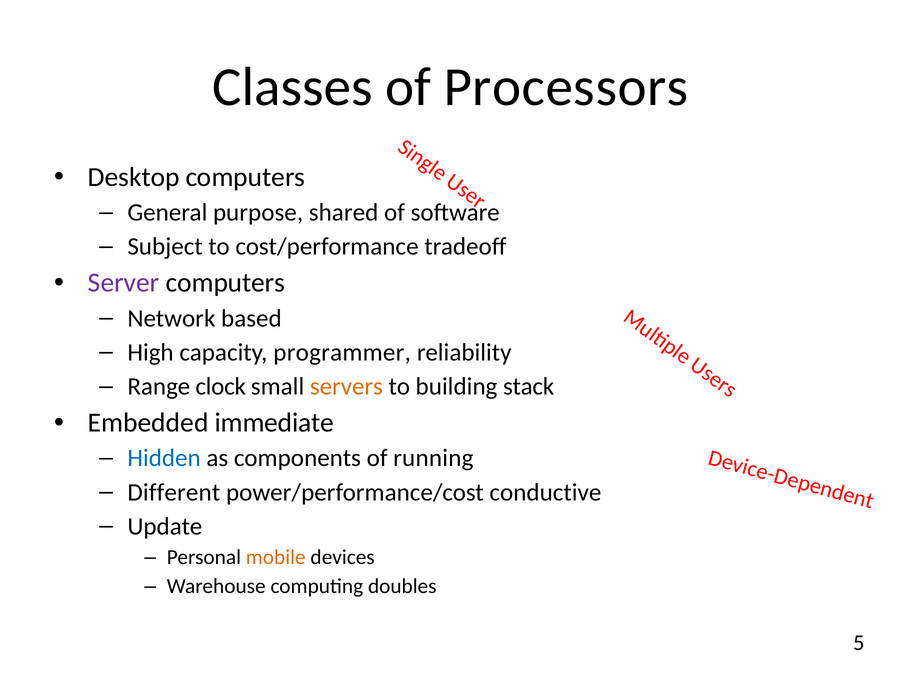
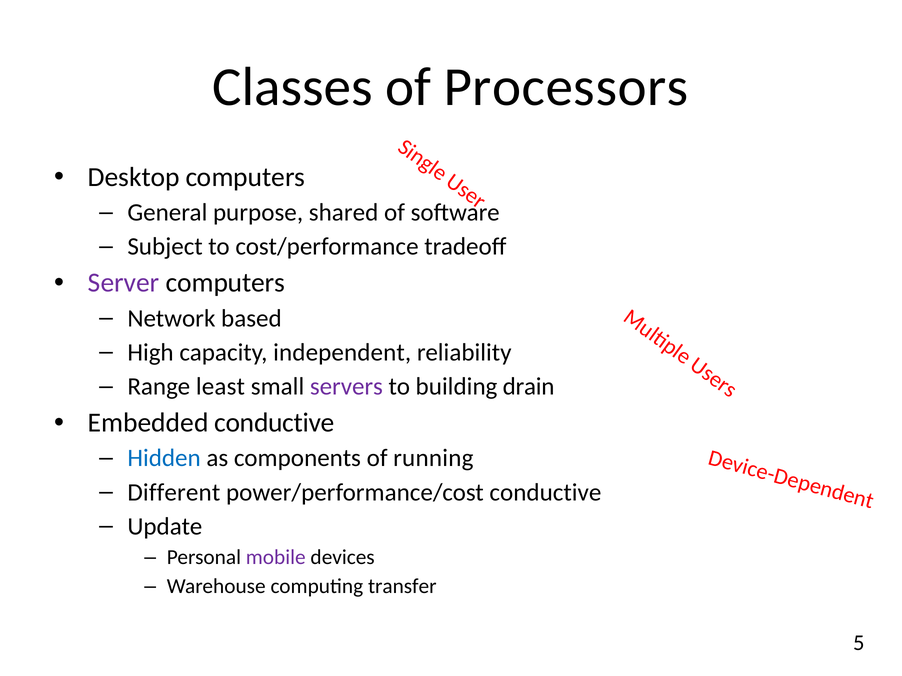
programmer: programmer -> independent (342, 353)
clock: clock -> least (220, 387)
servers colour: orange -> purple (346, 387)
stack: stack -> drain (529, 387)
Embedded immediate: immediate -> conductive (274, 423)
mobile colour: orange -> purple (276, 558)
doubles: doubles -> transfer (402, 587)
